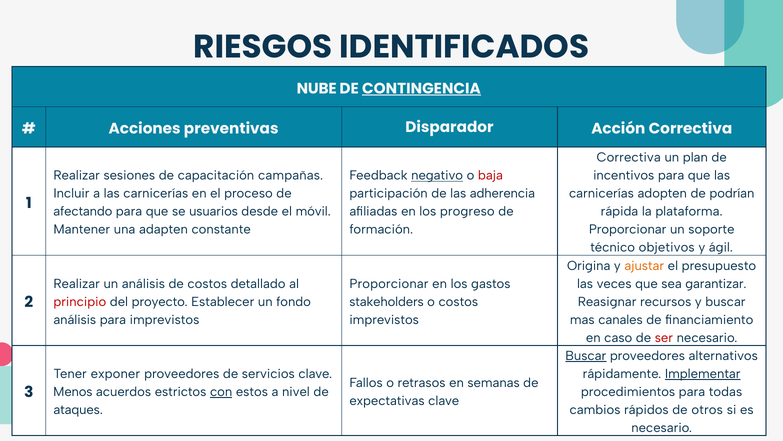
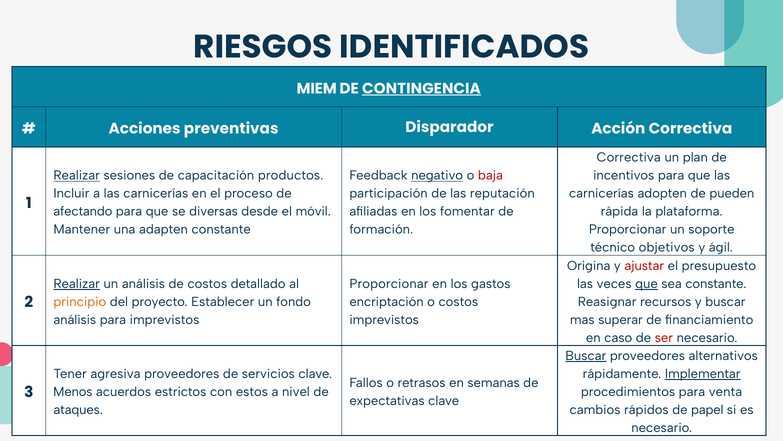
NUBE: NUBE -> MIEM (317, 88)
Realizar underline: none -> present (77, 175)
campañas: campañas -> productos (291, 175)
adherencia: adherencia -> reputación (502, 193)
podrían: podrían -> pueden (732, 193)
usuarios: usuarios -> diversas (214, 211)
progreso: progreso -> fomentar (467, 211)
ajustar colour: orange -> red (644, 265)
Realizar underline: none -> present (77, 283)
que underline: none -> present (646, 283)
sea garantizar: garantizar -> constante (716, 283)
principio colour: red -> orange (80, 301)
stakeholders: stakeholders -> encriptación (387, 301)
canales: canales -> superar (621, 319)
exponer: exponer -> agresiva (115, 373)
con underline: present -> none (221, 391)
todas: todas -> venta (725, 391)
otros: otros -> papel (707, 409)
